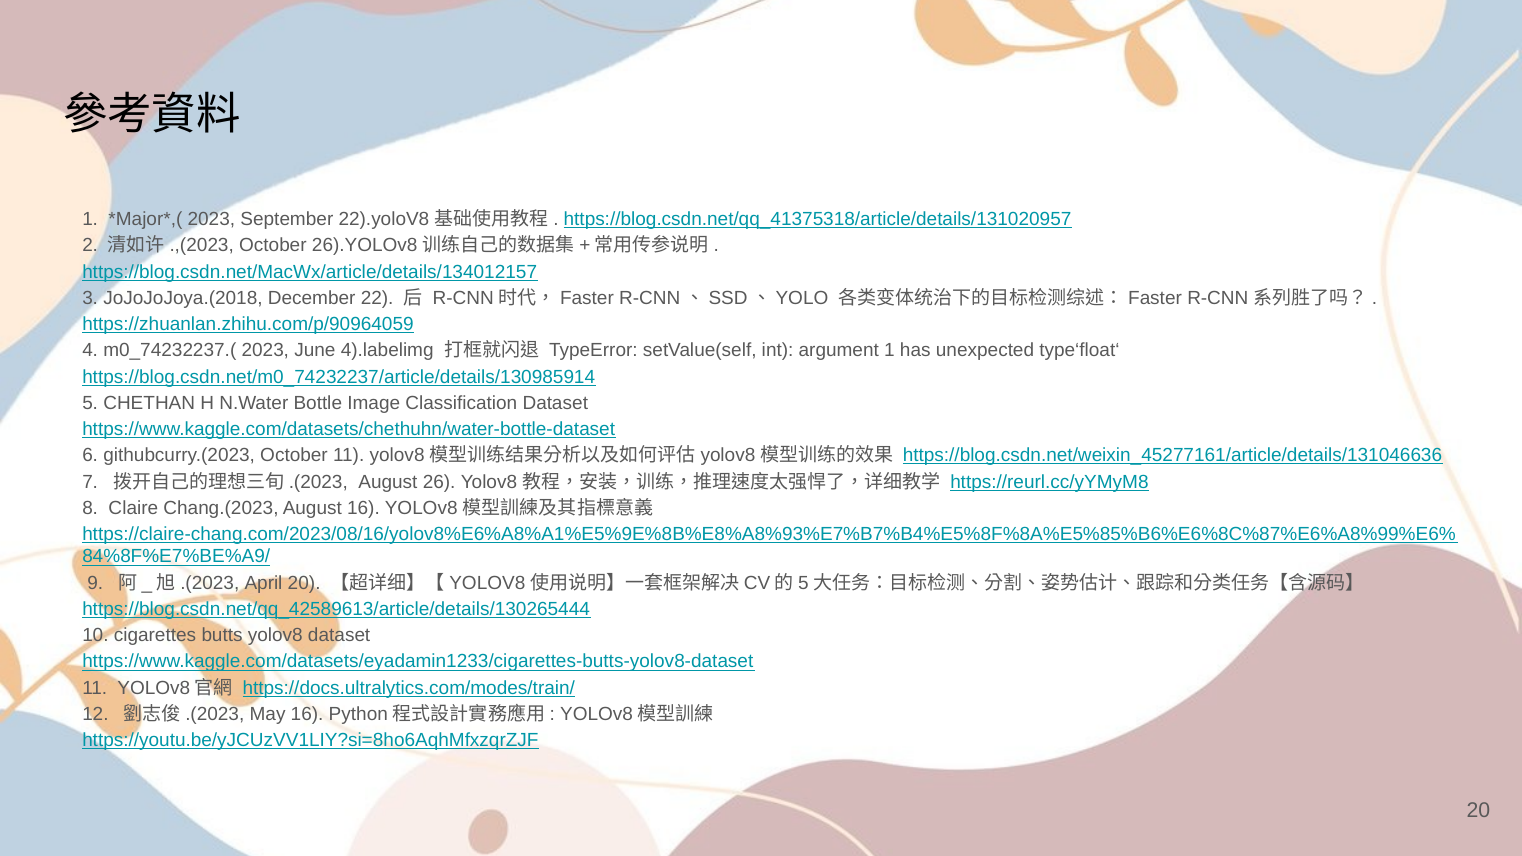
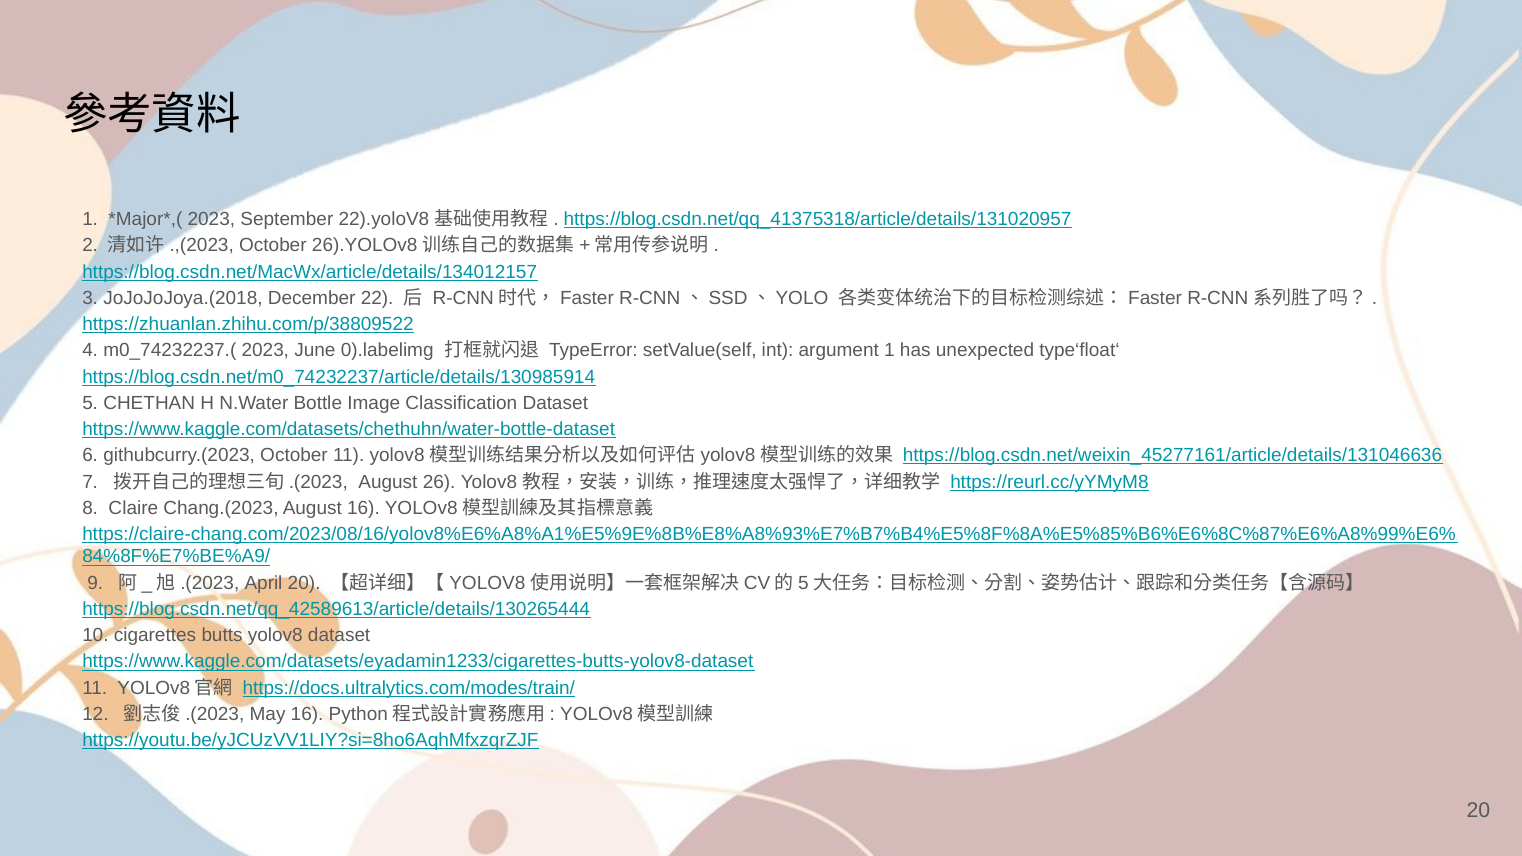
https://zhuanlan.zhihu.com/p/90964059: https://zhuanlan.zhihu.com/p/90964059 -> https://zhuanlan.zhihu.com/p/38809522 (248, 324)
4).labelimg: 4).labelimg -> 0).labelimg (387, 351)
